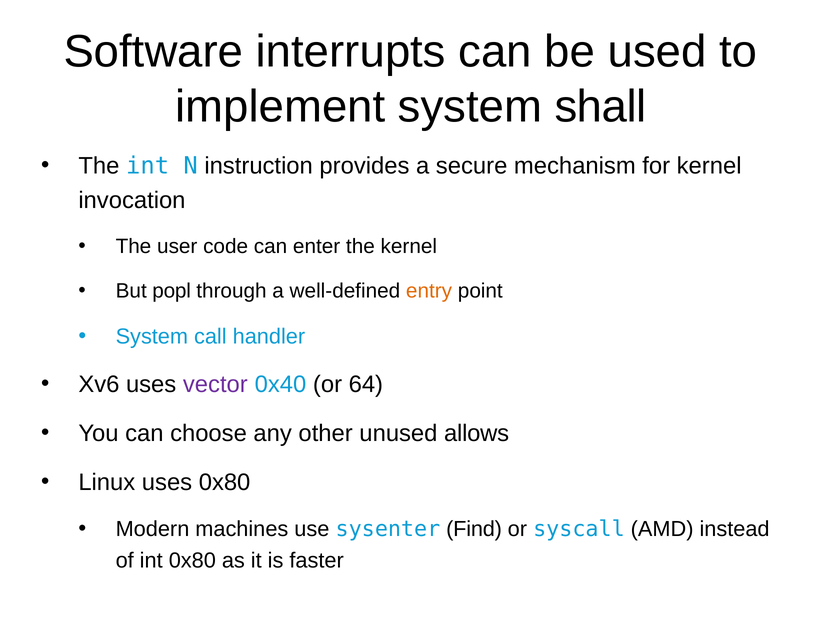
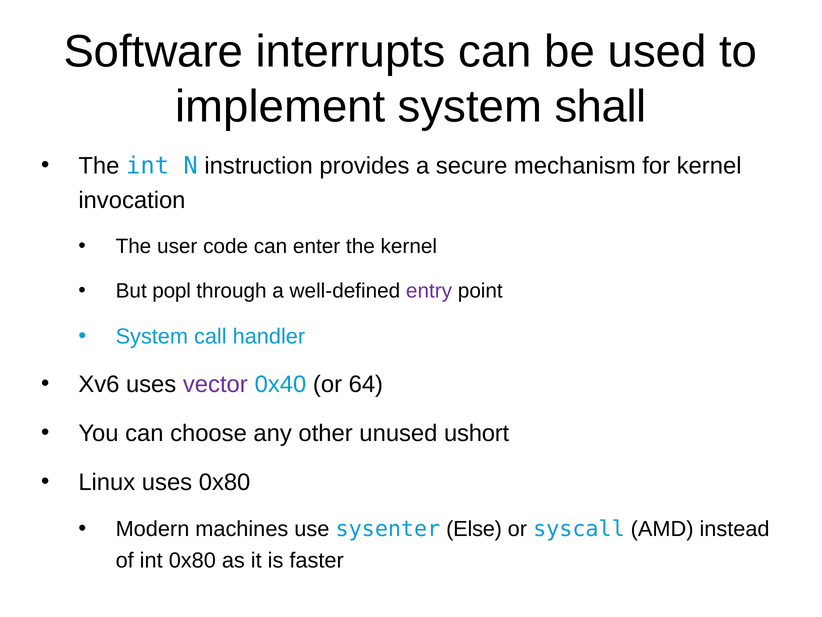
entry colour: orange -> purple (429, 291)
allows: allows -> ushort (477, 433)
Find: Find -> Else (474, 529)
